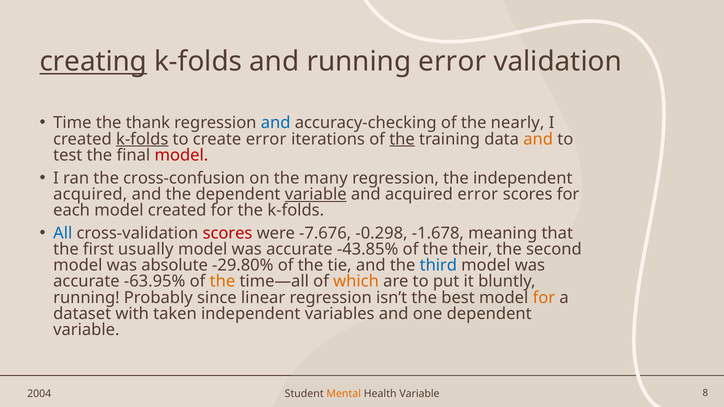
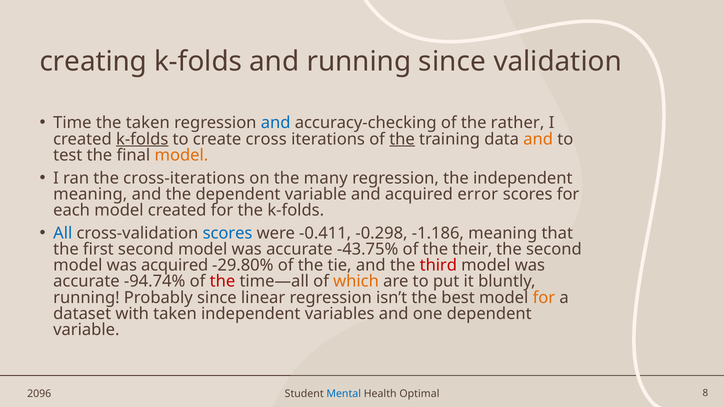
creating underline: present -> none (93, 62)
running error: error -> since (452, 62)
the thank: thank -> taken (148, 123)
nearly: nearly -> rather (518, 123)
create error: error -> cross (266, 139)
model colour: red -> orange (181, 155)
cross-confusion: cross-confusion -> cross-iterations (184, 178)
acquired: acquired -> meaning (90, 194)
variable underline: present -> none (316, 194)
scores colour: red -> blue (228, 233)
-7.676: -7.676 -> -0.411 (325, 233)
-1.678: -1.678 -> -1.186 (438, 233)
first usually: usually -> second (146, 249)
-43.85%: -43.85% -> -43.75% (368, 249)
was absolute: absolute -> acquired (175, 266)
third colour: blue -> red (438, 266)
-63.95%: -63.95% -> -94.74% (155, 282)
the colour: orange -> red (222, 282)
2004: 2004 -> 2096 (39, 394)
Mental colour: orange -> blue (344, 394)
Health Variable: Variable -> Optimal (419, 394)
